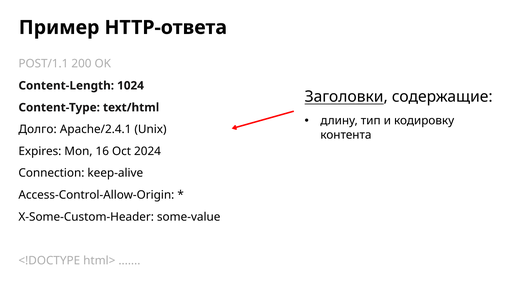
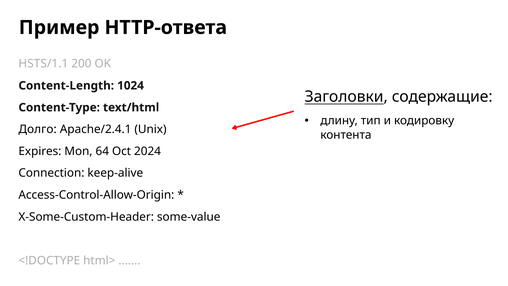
POST/1.1: POST/1.1 -> HSTS/1.1 (43, 64)
16: 16 -> 64 (102, 151)
